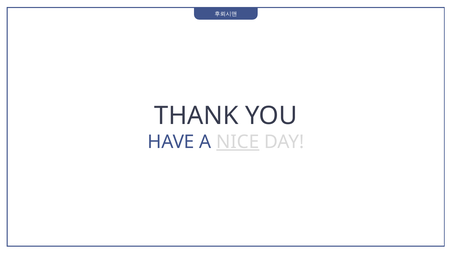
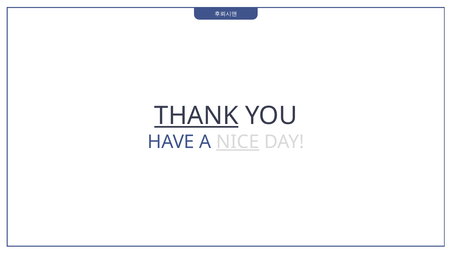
THANK underline: none -> present (196, 116)
